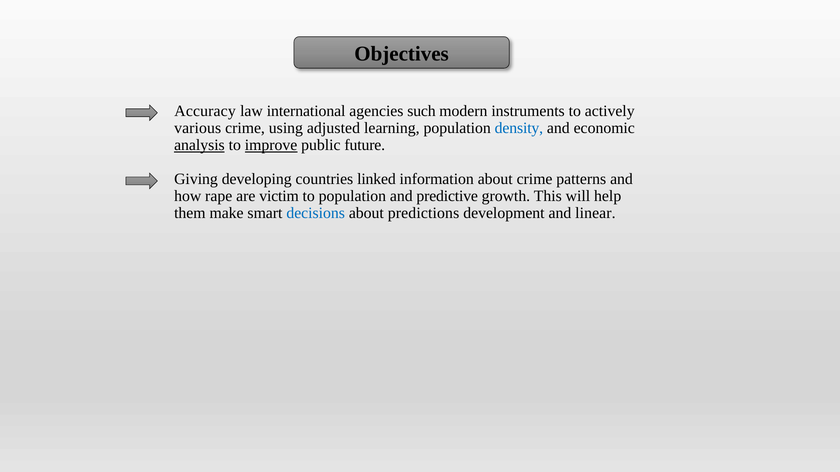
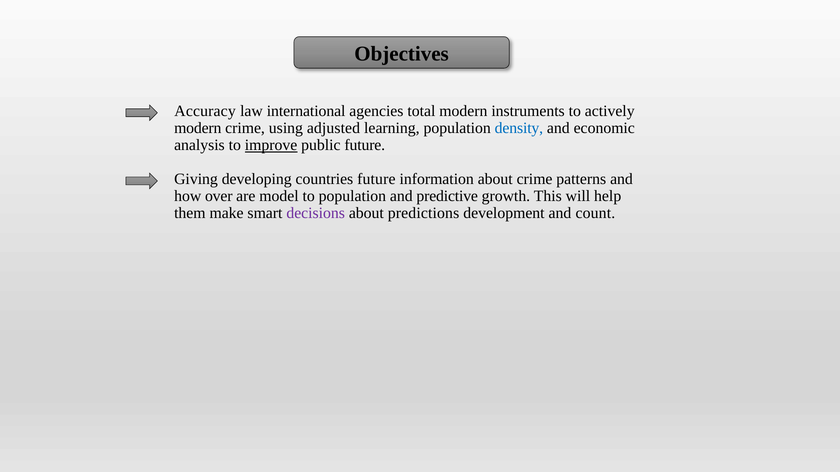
such: such -> total (421, 111)
various: various -> modern (198, 128)
analysis underline: present -> none (199, 145)
countries linked: linked -> future (376, 180)
rape: rape -> over (219, 197)
victim: victim -> model (279, 197)
decisions colour: blue -> purple (316, 214)
linear: linear -> count (595, 214)
